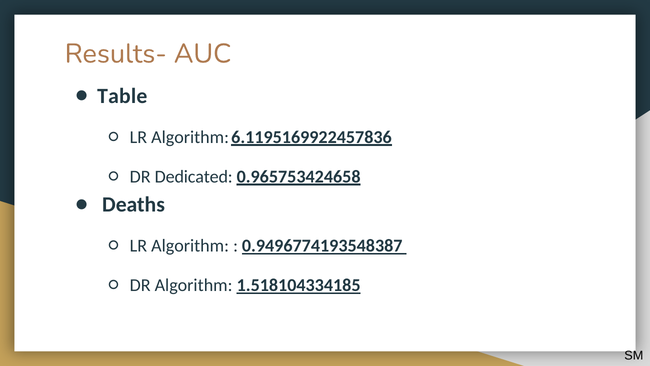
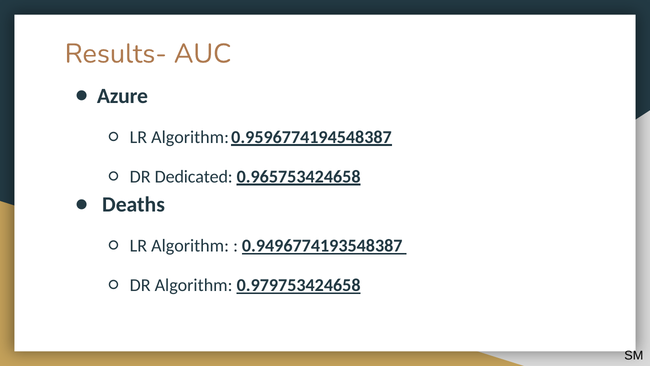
Table: Table -> Azure (122, 96)
6.1195169922457836: 6.1195169922457836 -> 0.9596774194548387 (311, 137)
1.518104334185: 1.518104334185 -> 0.979753424658 (299, 285)
